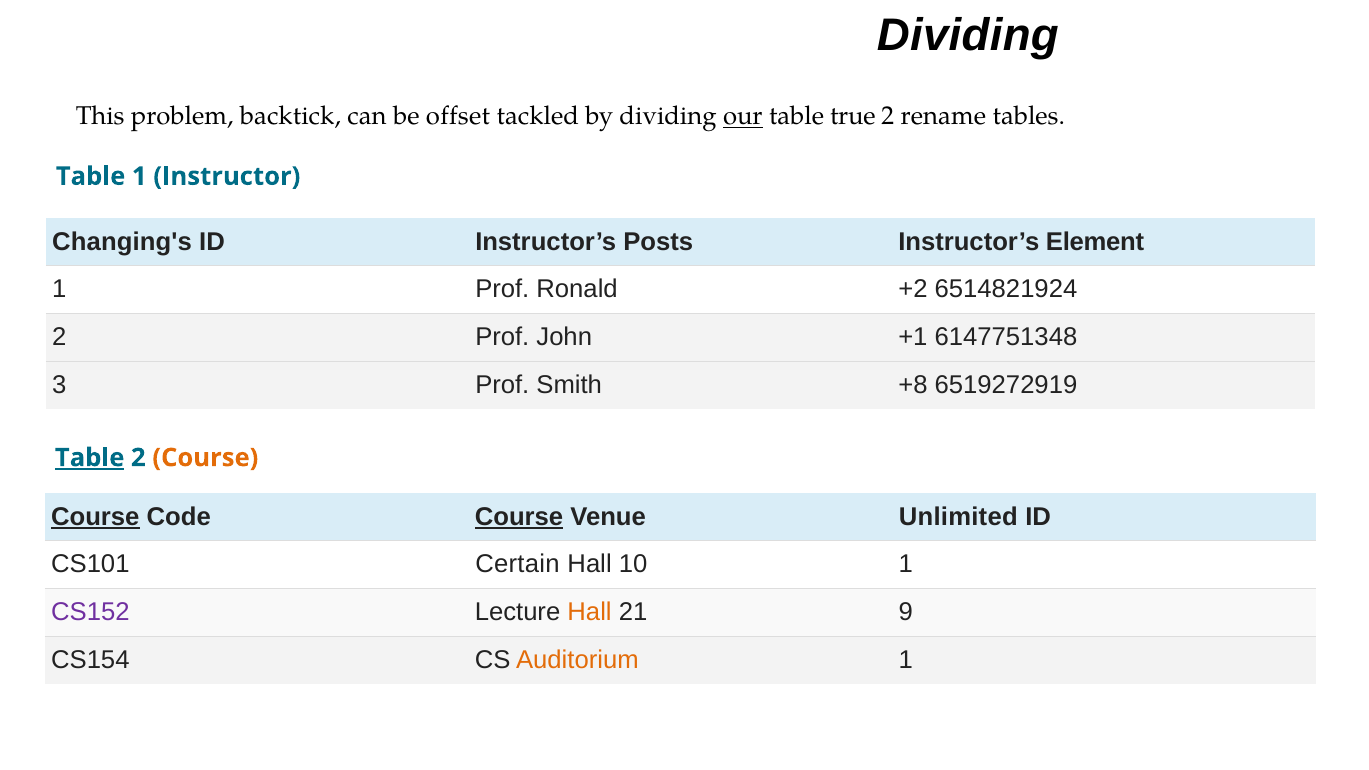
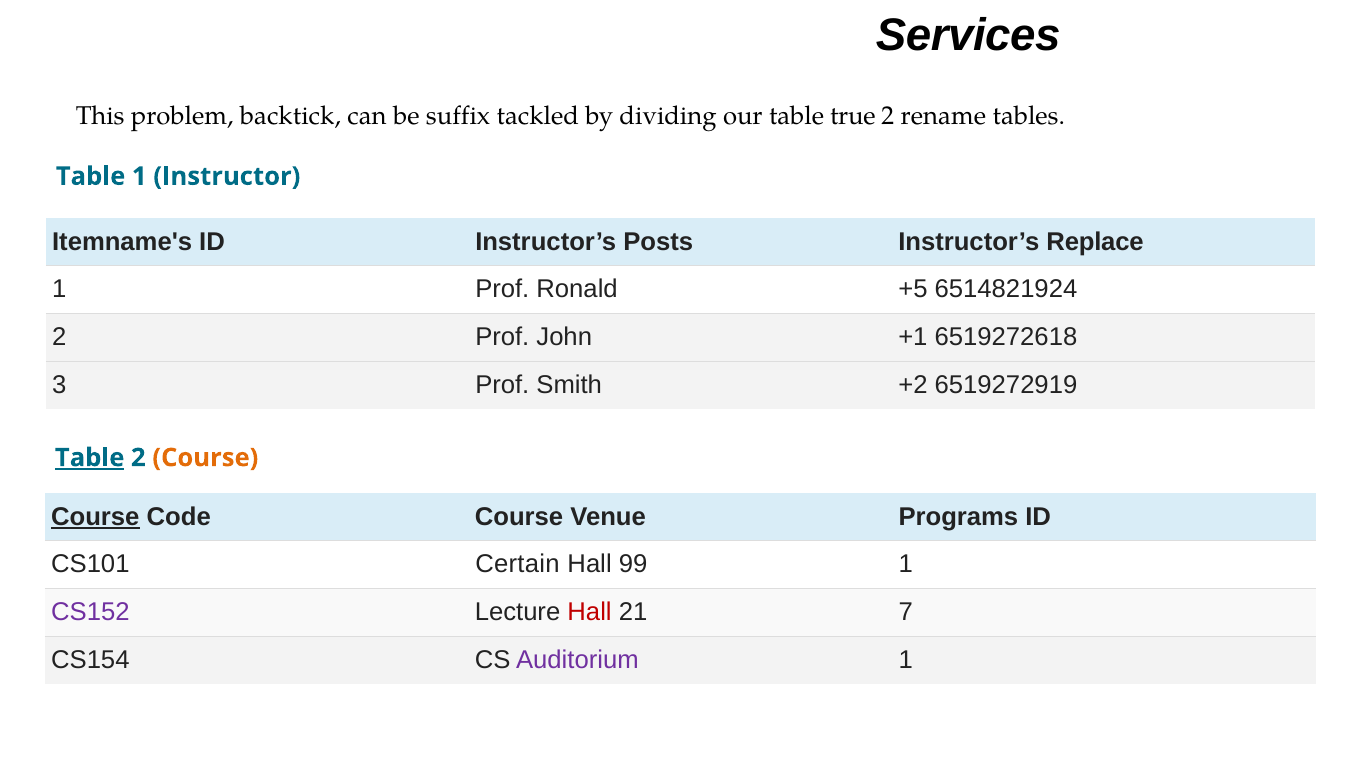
Dividing: Dividing -> Services (968, 36)
offset: offset -> suffix (458, 116)
our underline: present -> none (743, 116)
Changing's: Changing's -> Itemname's (122, 242)
Element: Element -> Replace (1095, 242)
+2: +2 -> +5 (913, 289)
6147751348: 6147751348 -> 6519272618 (1006, 337)
+8: +8 -> +2 (913, 385)
Course underline: present -> none (519, 517)
Unlimited: Unlimited -> Programs (958, 517)
10: 10 -> 99 (633, 564)
Hall colour: orange -> red (590, 612)
9: 9 -> 7 (906, 612)
Auditorium colour: orange -> purple (577, 660)
